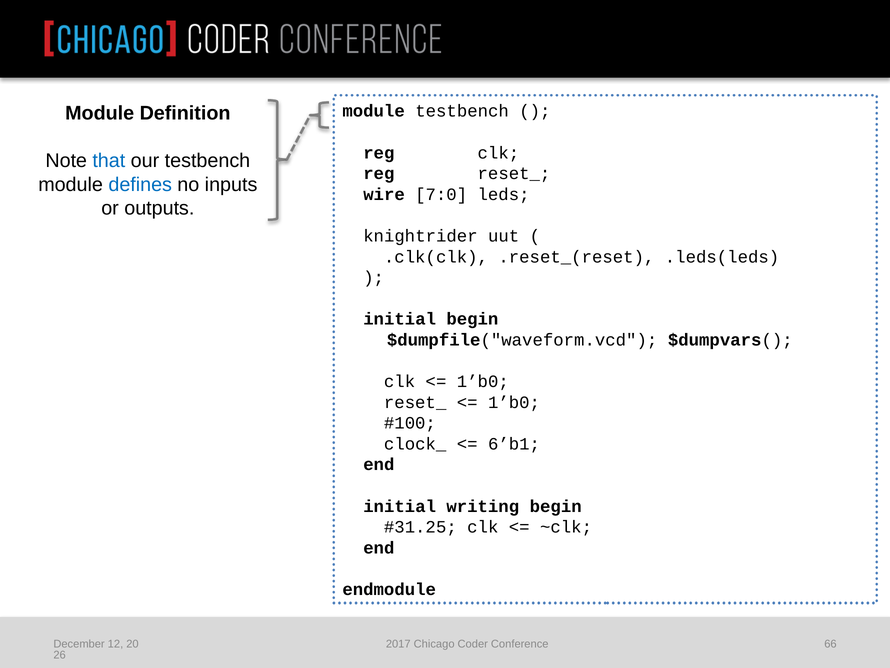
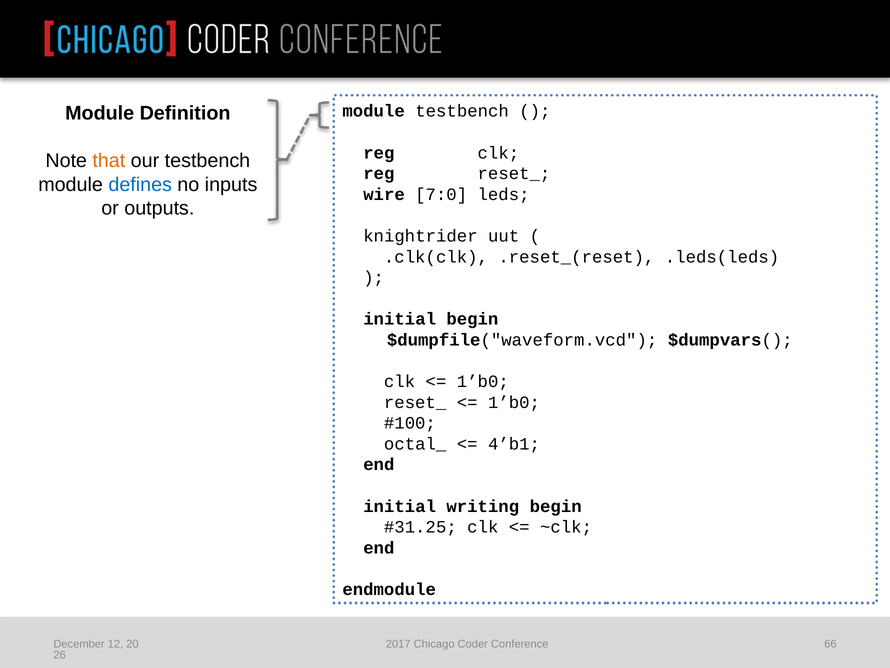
that colour: blue -> orange (109, 161)
clock_: clock_ -> octal_ (415, 444)
6’b1: 6’b1 -> 4’b1 (514, 444)
